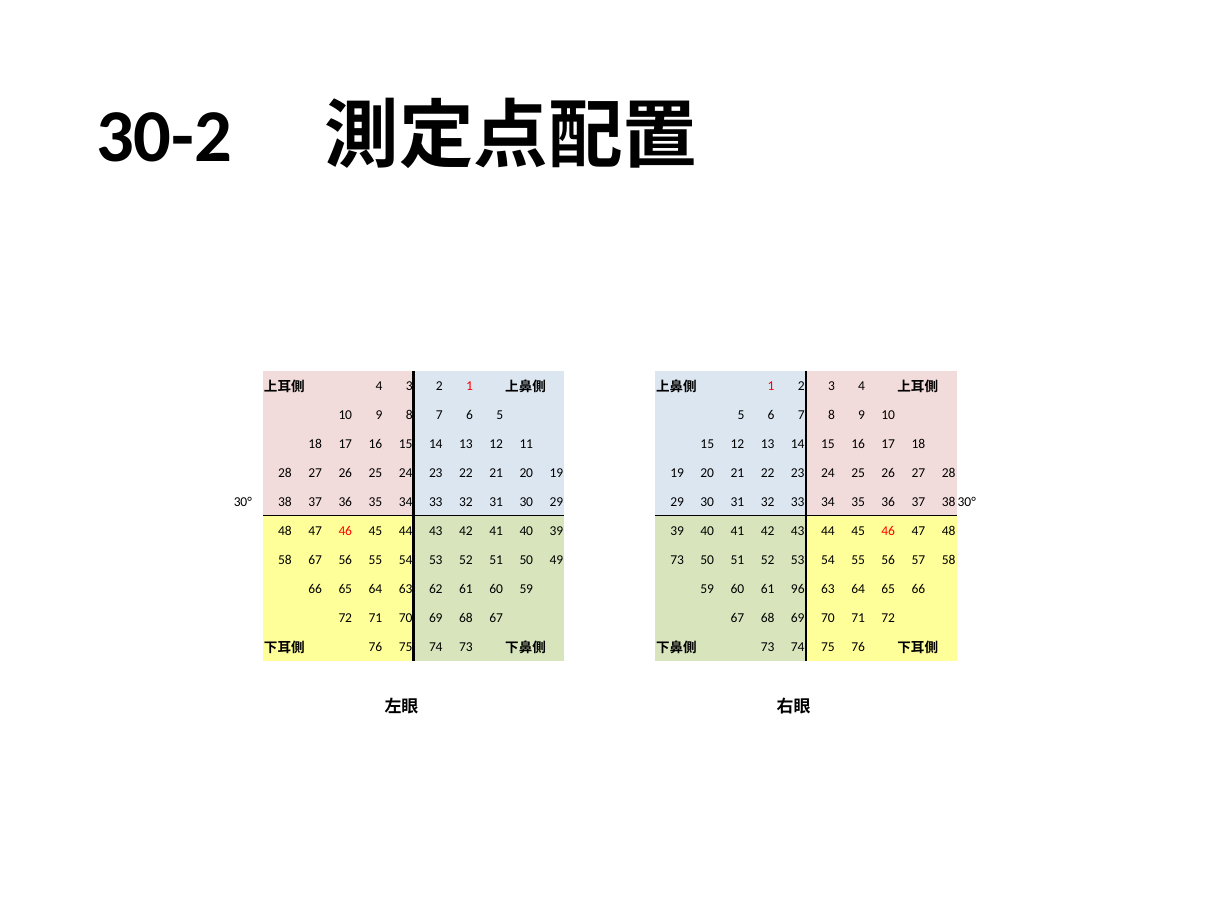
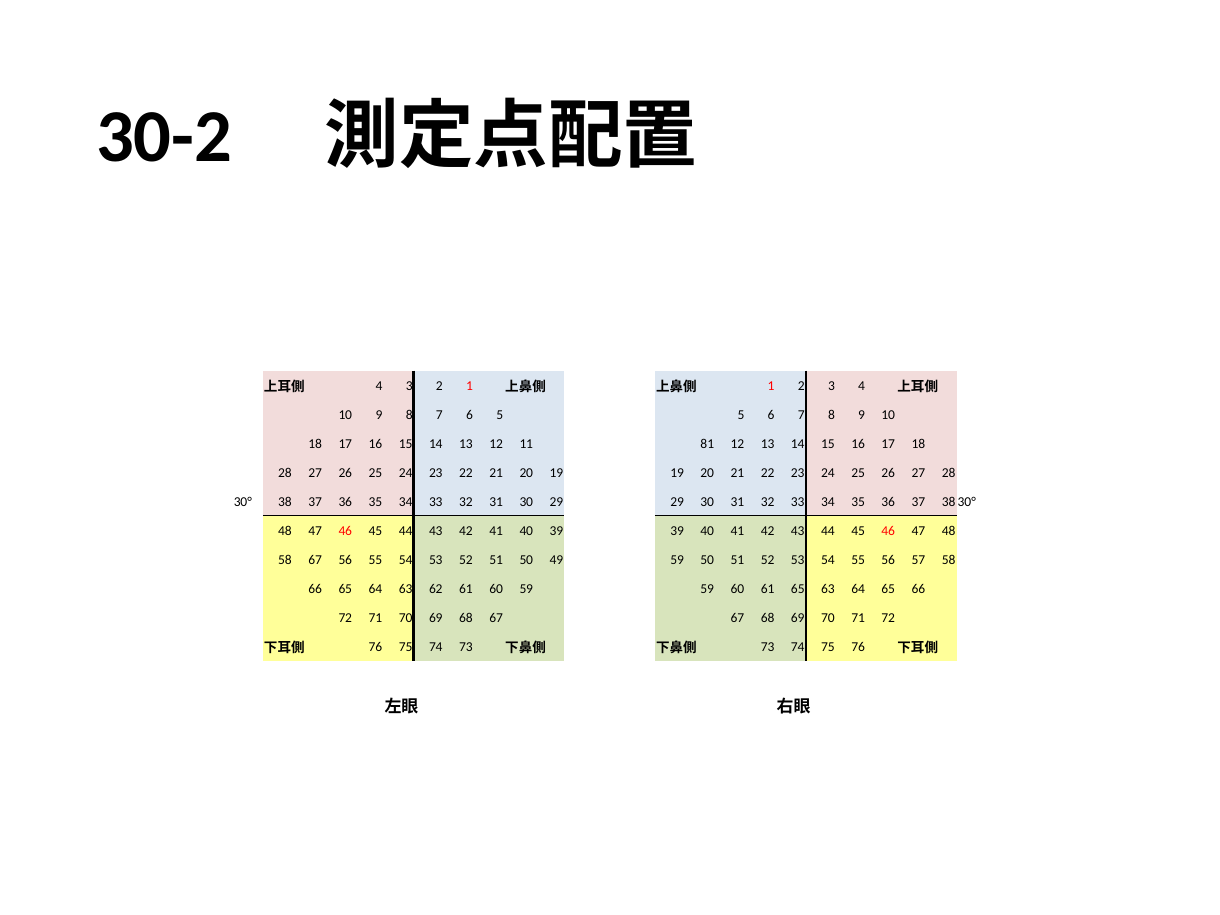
11 15: 15 -> 81 (707, 444)
49 73: 73 -> 59 (677, 560)
61 96: 96 -> 65 (798, 589)
